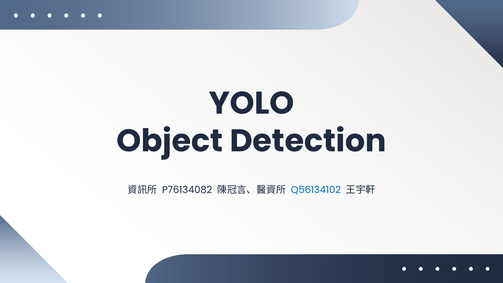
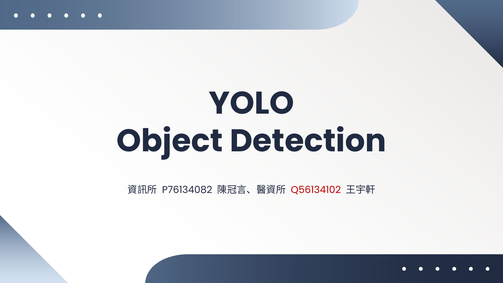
Q56134102 colour: blue -> red (316, 190)
